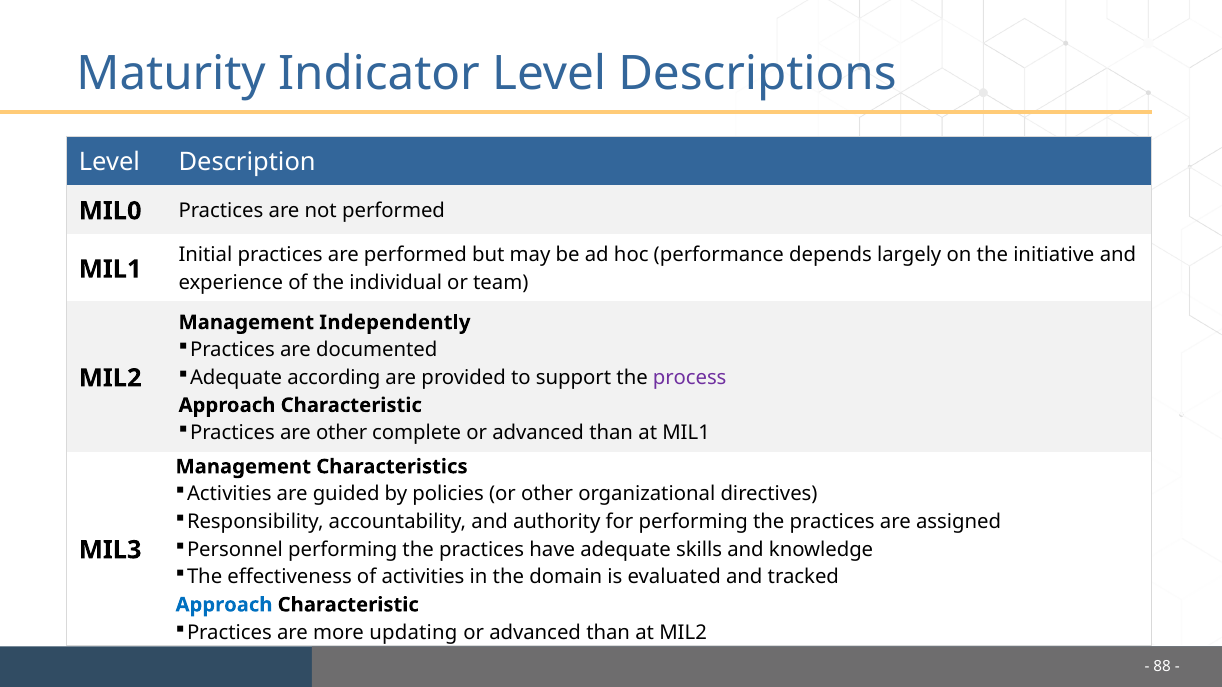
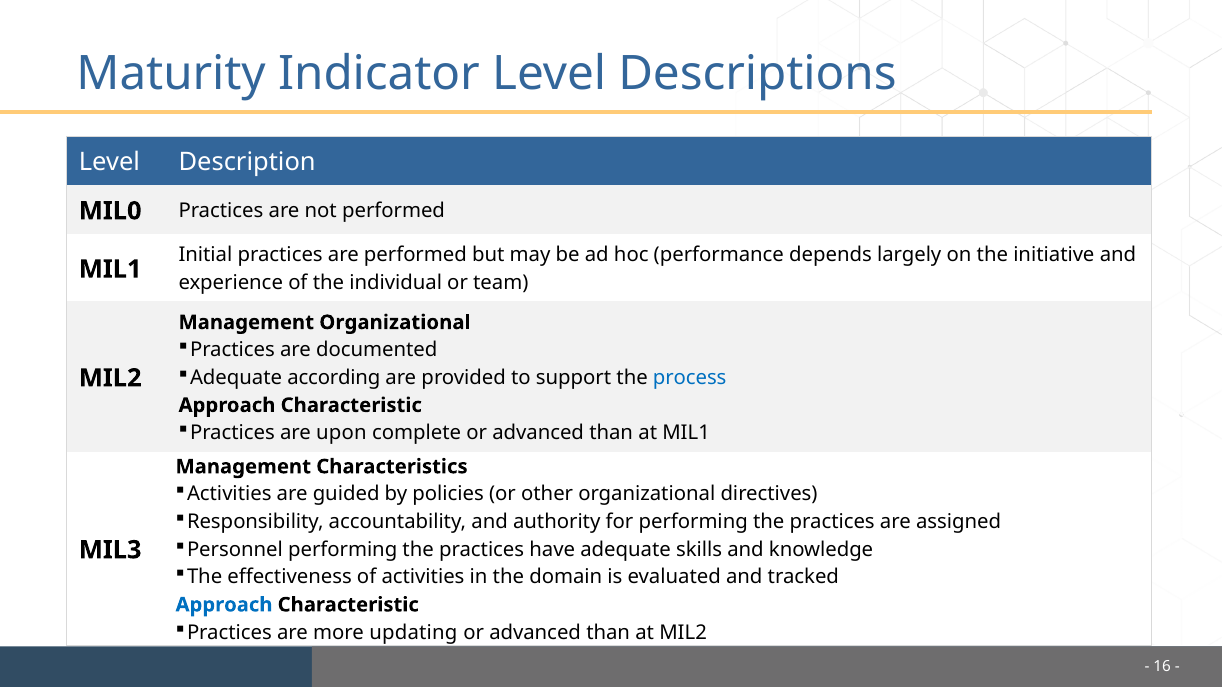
Management Independently: Independently -> Organizational (395, 323)
process colour: purple -> blue (690, 378)
are other: other -> upon (341, 433)
88: 88 -> 16 (1162, 667)
